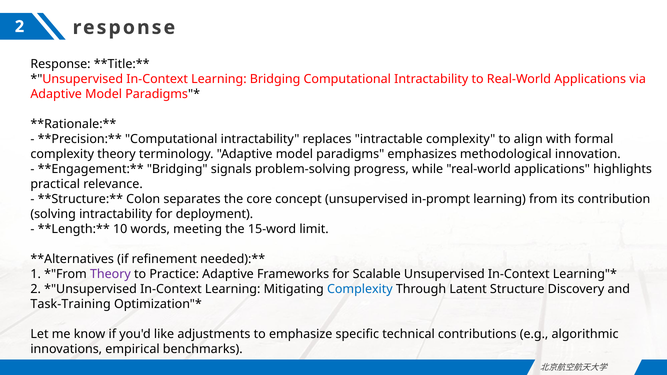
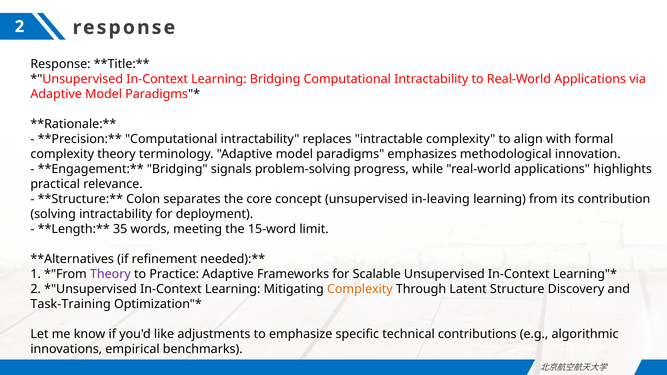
in-prompt: in-prompt -> in-leaving (441, 199)
10: 10 -> 35 (120, 229)
Complexity colour: blue -> orange (360, 289)
